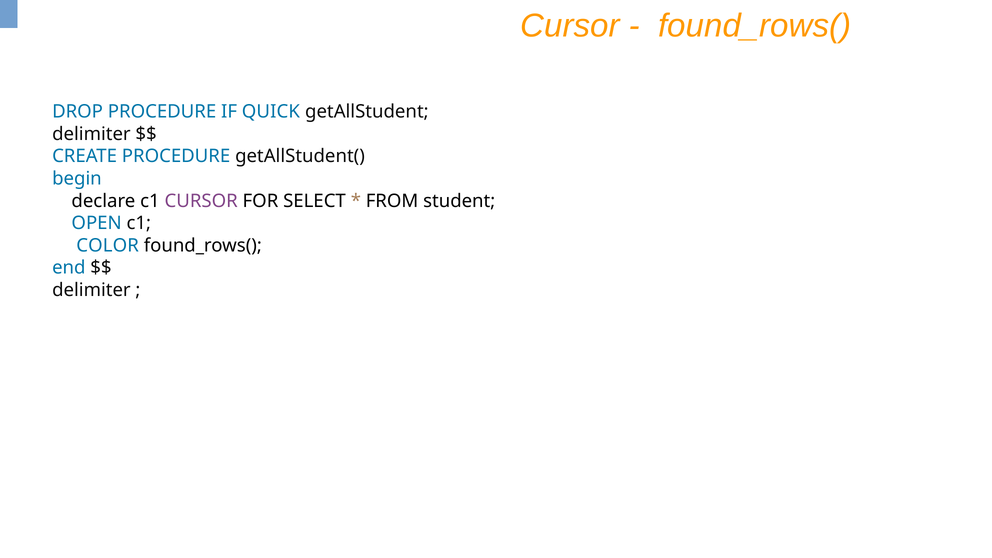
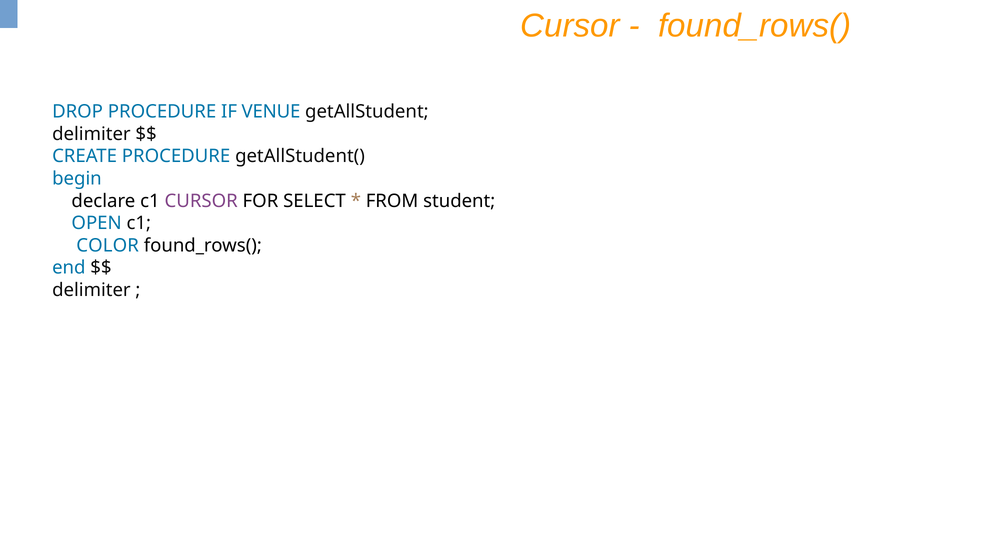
QUICK: QUICK -> VENUE (271, 112)
